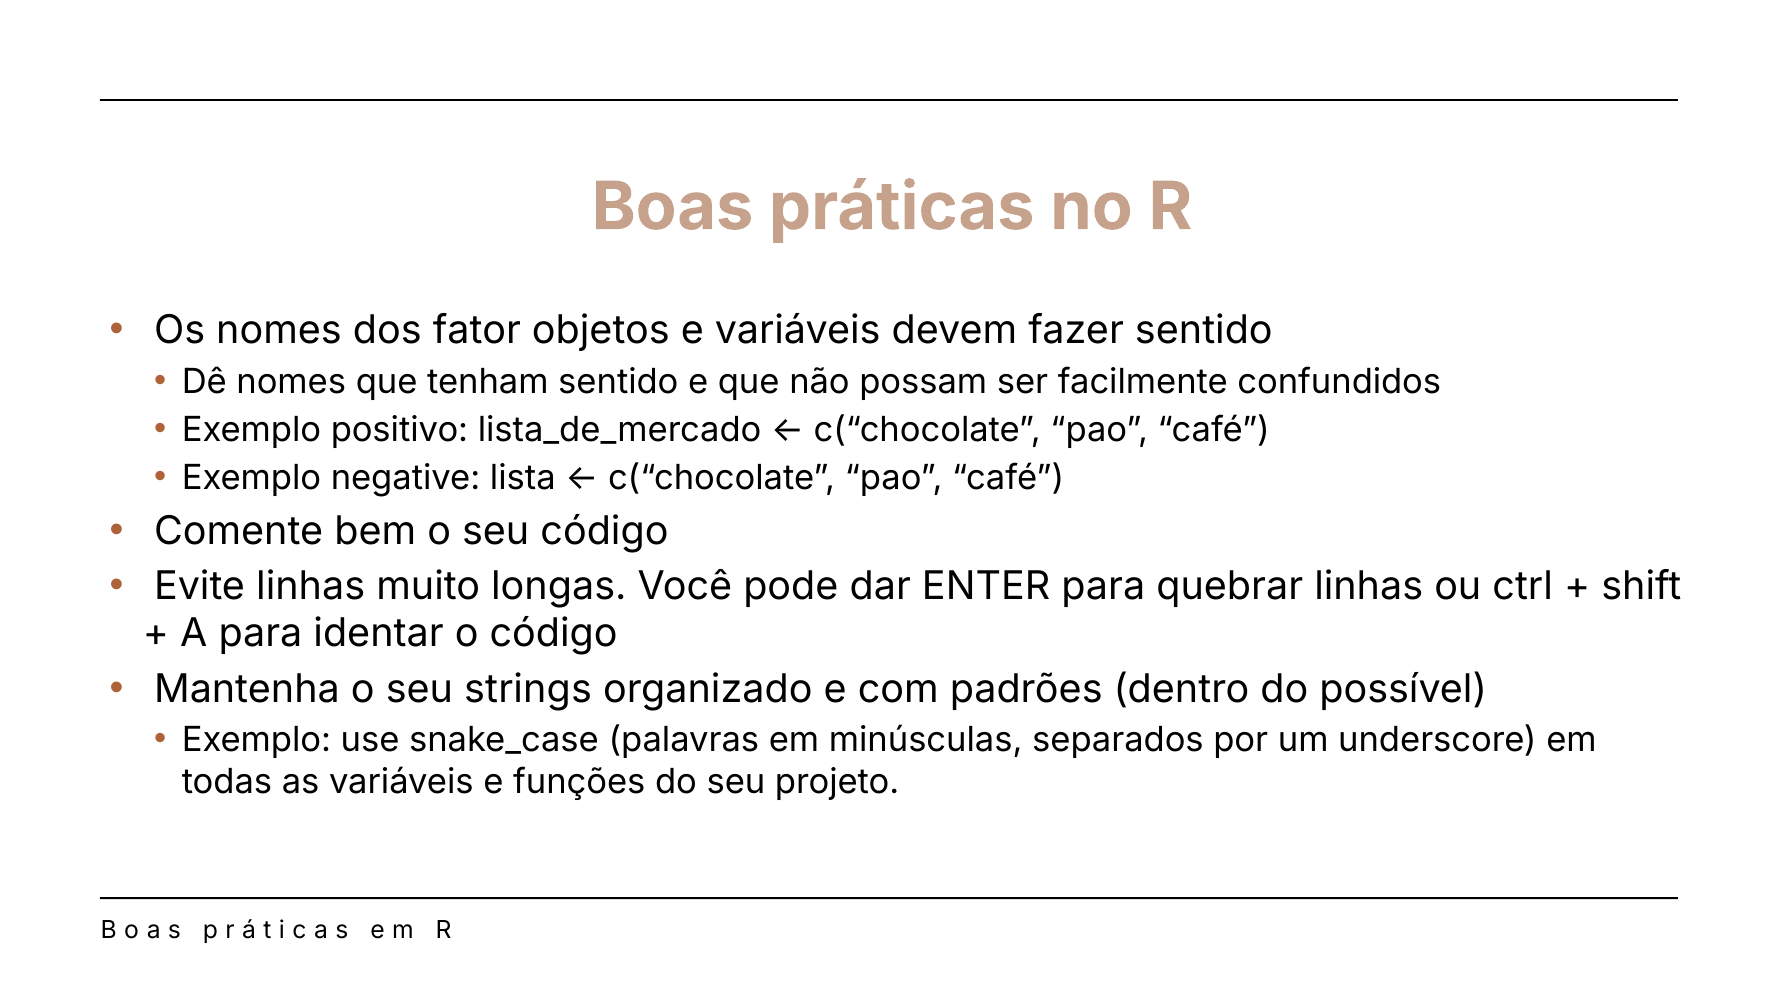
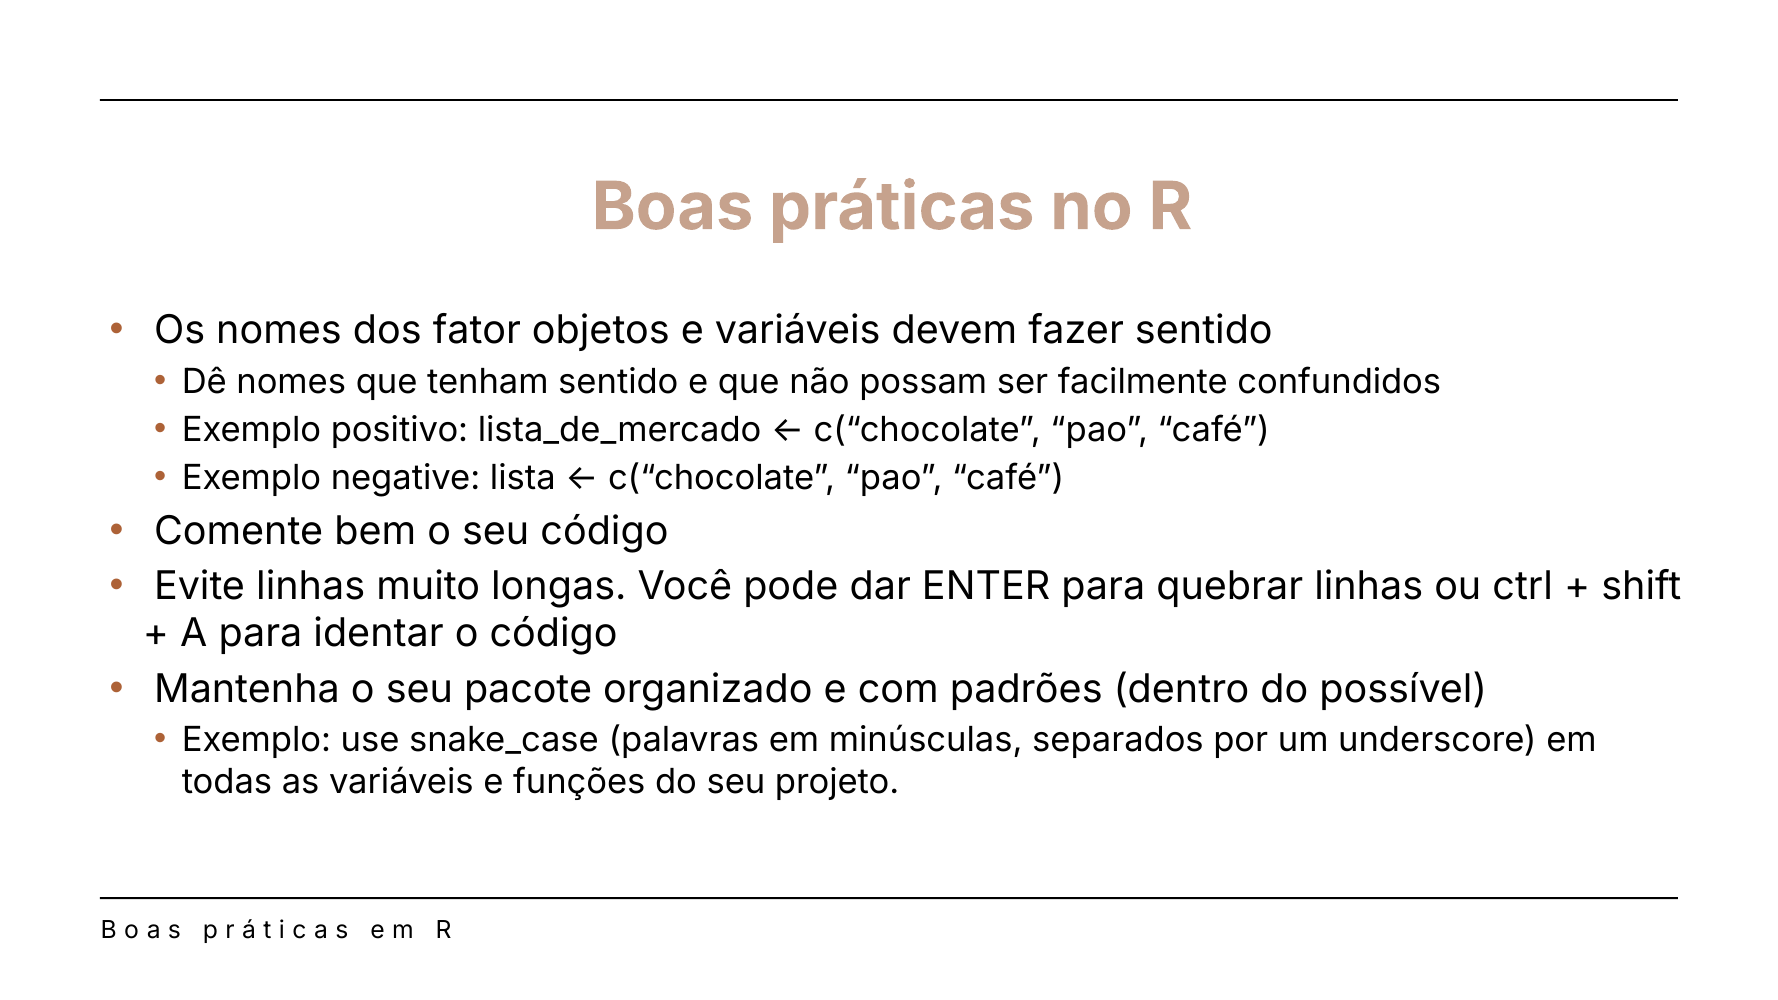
strings: strings -> pacote (528, 689)
